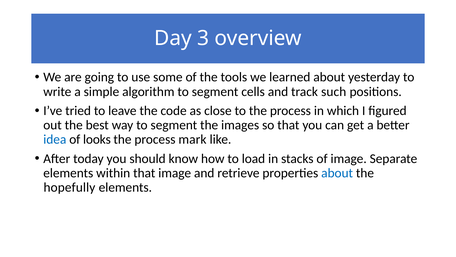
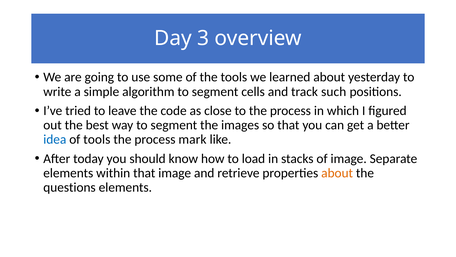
of looks: looks -> tools (97, 139)
about colour: blue -> orange (337, 173)
hopefully: hopefully -> questions (70, 187)
